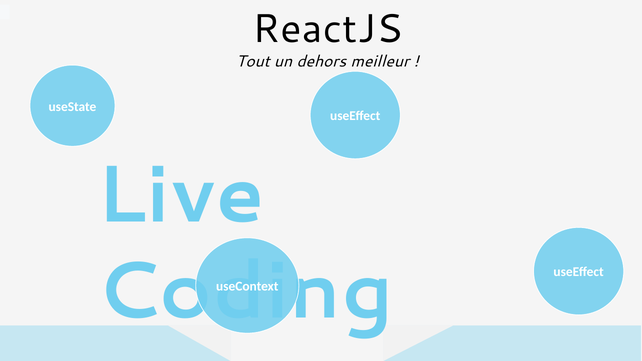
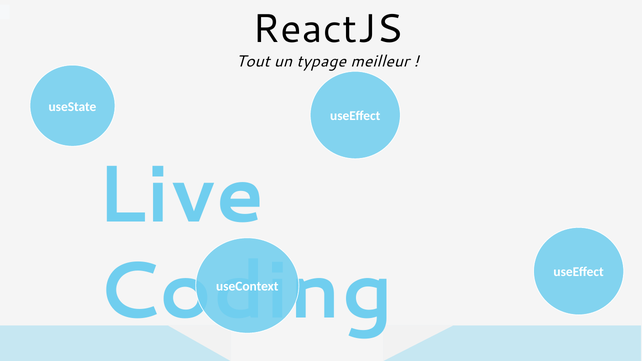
dehors: dehors -> typage (321, 61)
